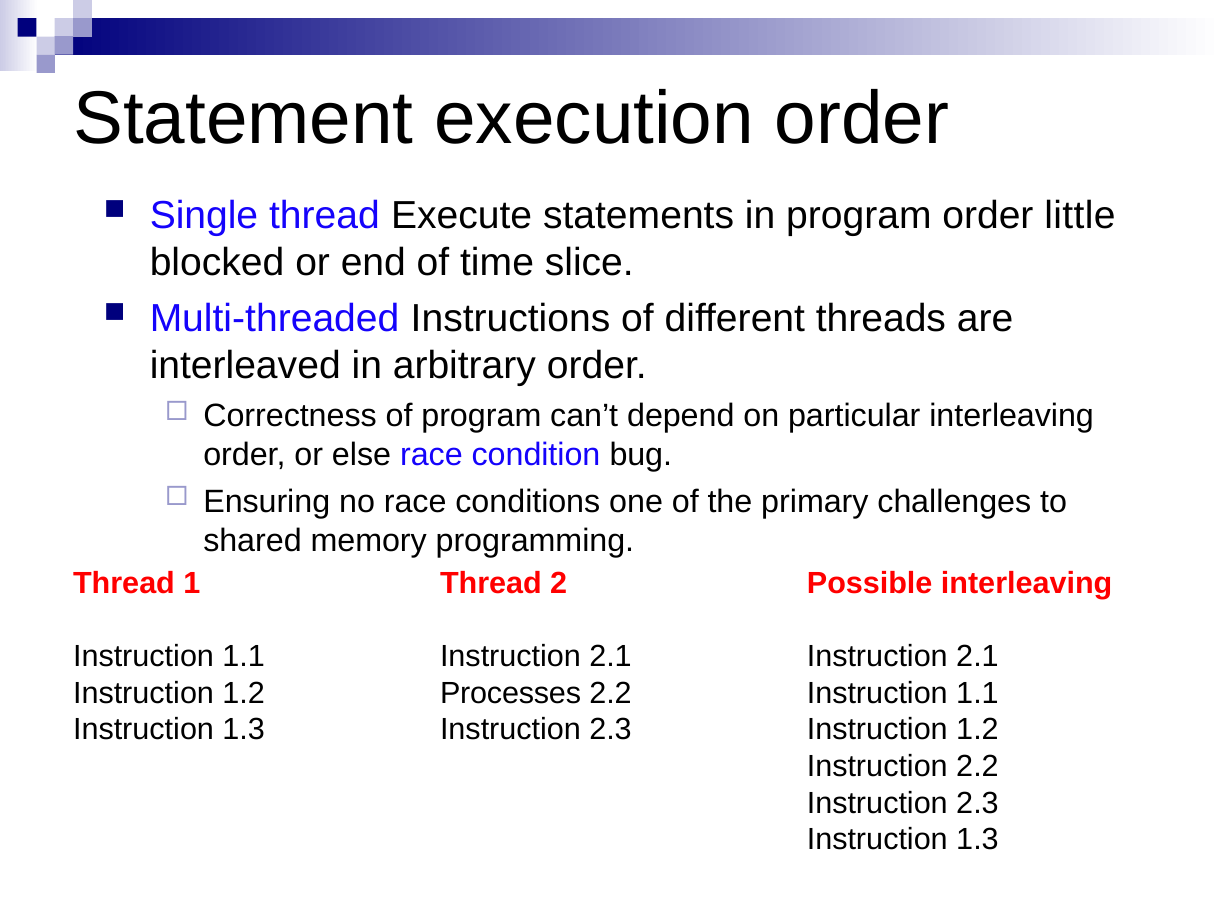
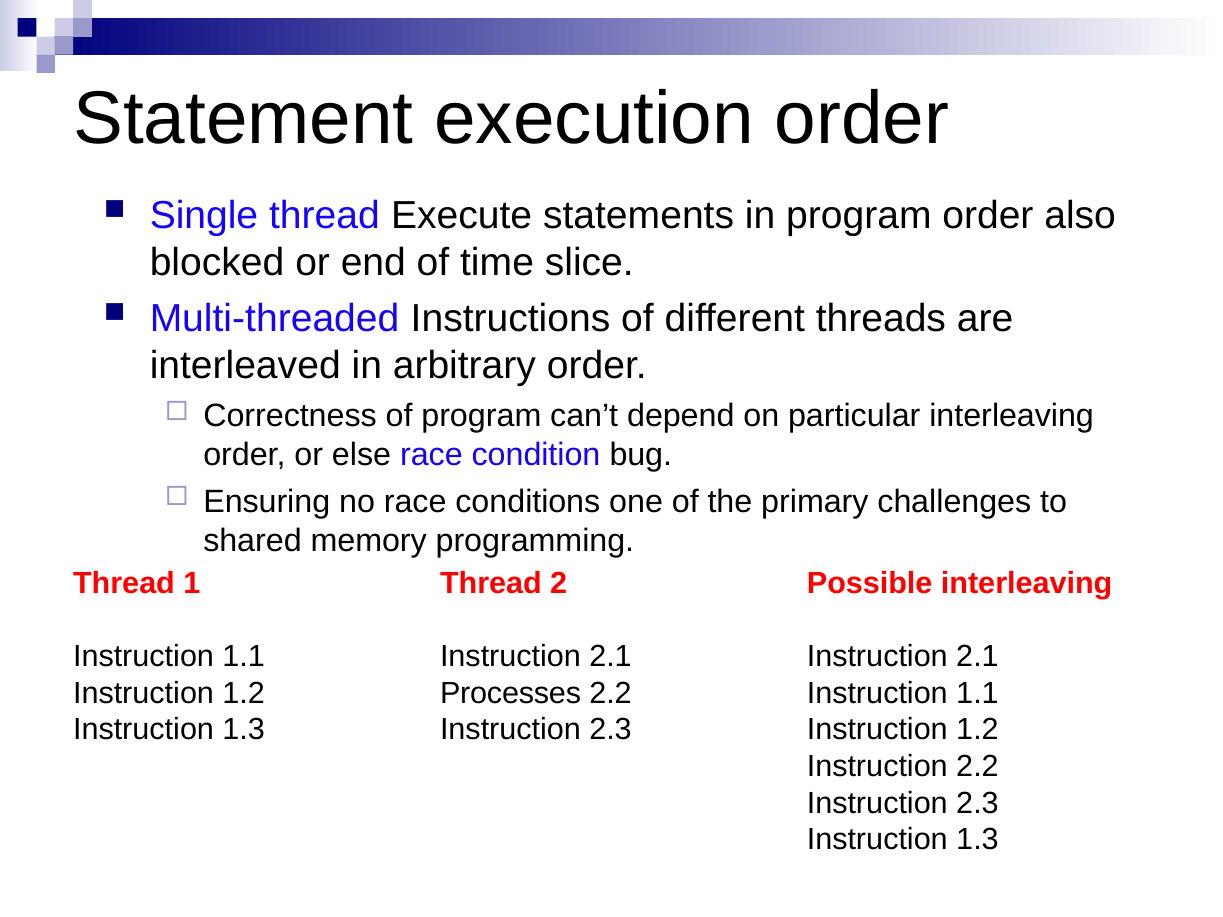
little: little -> also (1080, 216)
